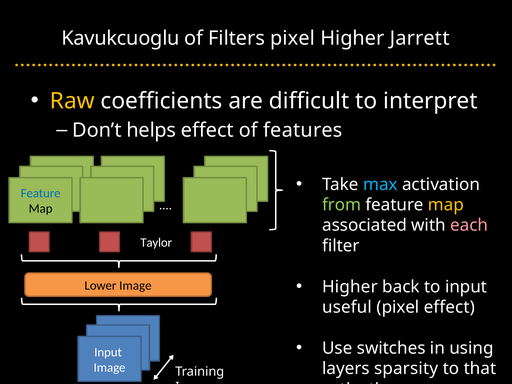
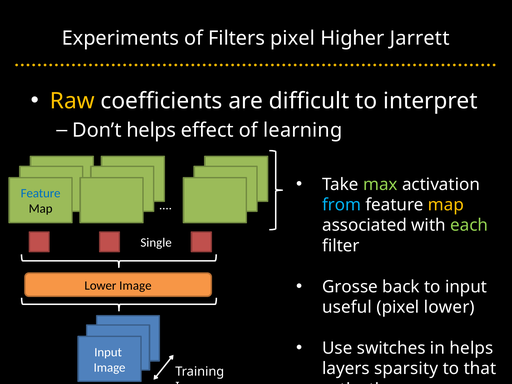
Kavukcuoglu: Kavukcuoglu -> Experiments (120, 38)
features: features -> learning (303, 130)
max colour: light blue -> light green (380, 184)
from colour: light green -> light blue (342, 205)
each colour: pink -> light green (469, 225)
Taylor: Taylor -> Single (156, 243)
Higher: Higher -> Grosse (350, 287)
pixel effect: effect -> lower (449, 307)
in using: using -> helps (471, 348)
